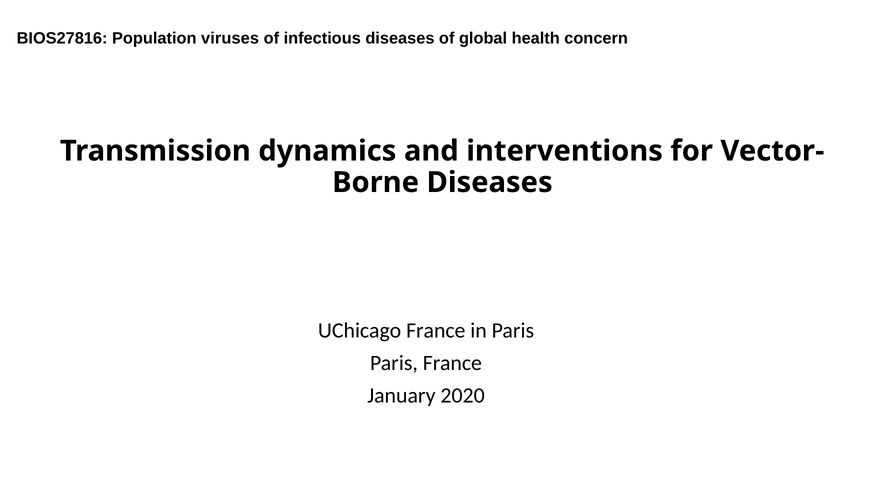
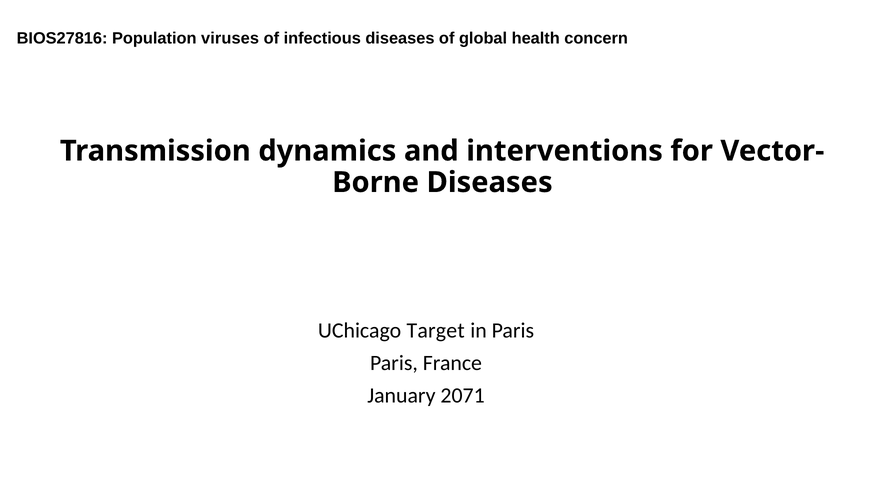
UChicago France: France -> Target (436, 330)
2020: 2020 -> 2071 (463, 396)
